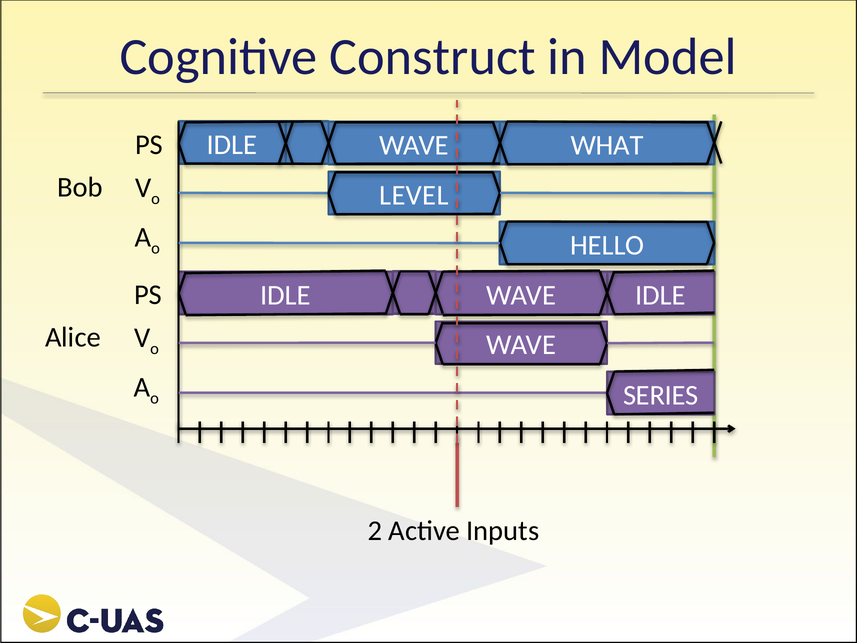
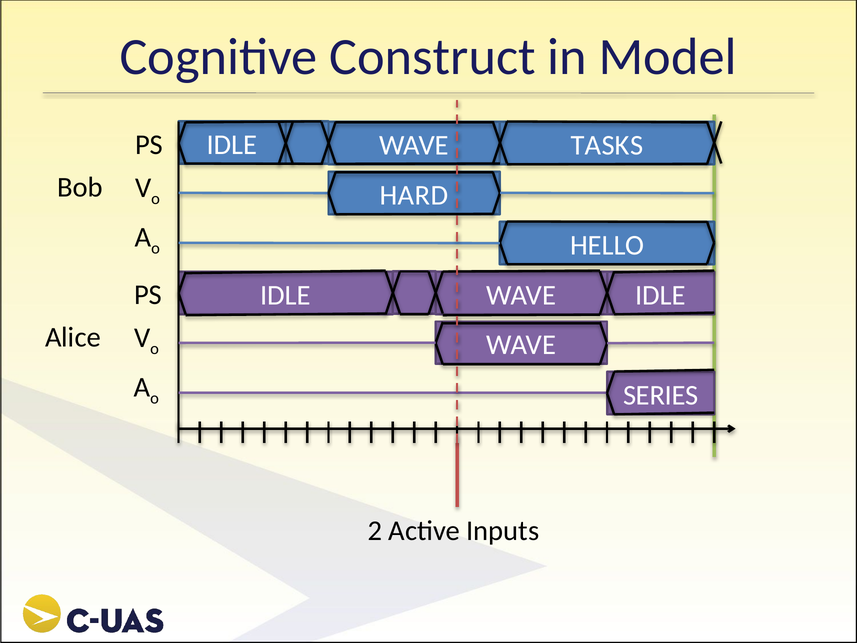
WHAT: WHAT -> TASKS (607, 145)
LEVEL: LEVEL -> HARD (414, 195)
